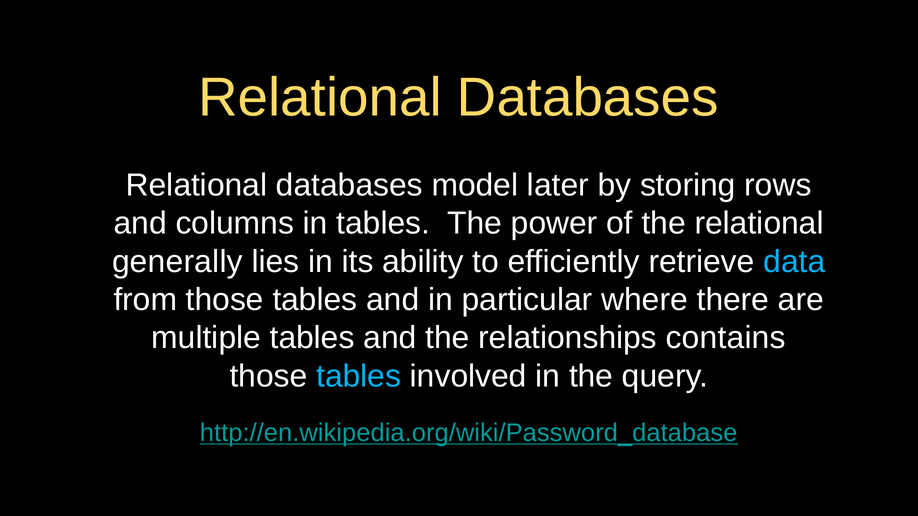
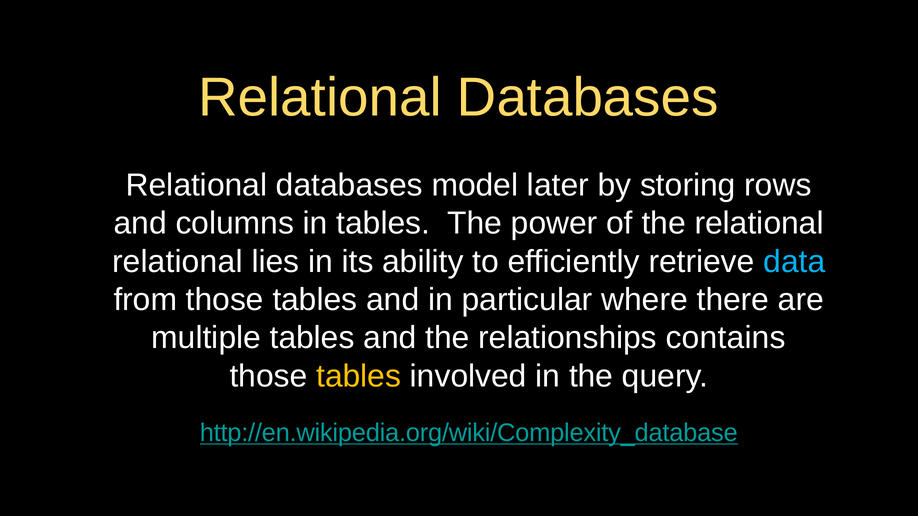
generally: generally -> relational (177, 262)
tables colour: light blue -> yellow (359, 376)
http://en.wikipedia.org/wiki/Password_database: http://en.wikipedia.org/wiki/Password_database -> http://en.wikipedia.org/wiki/Complexity_database (469, 433)
